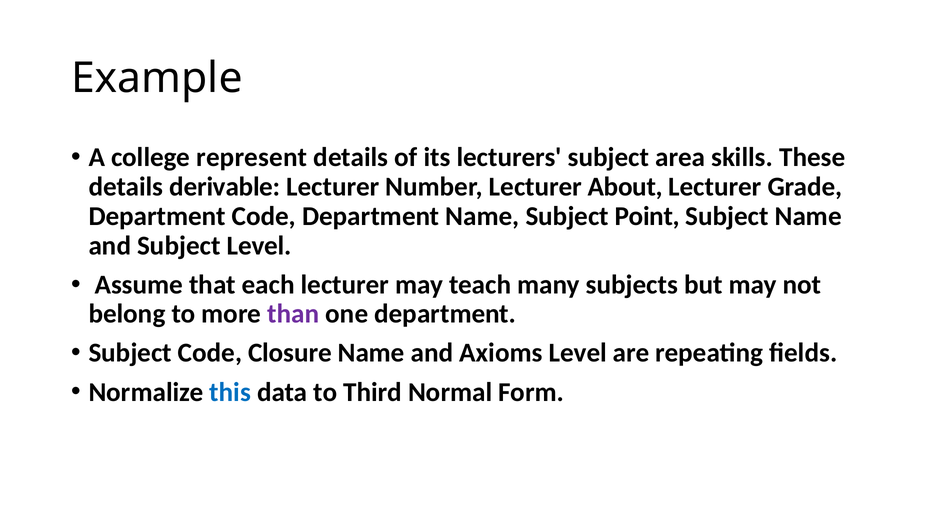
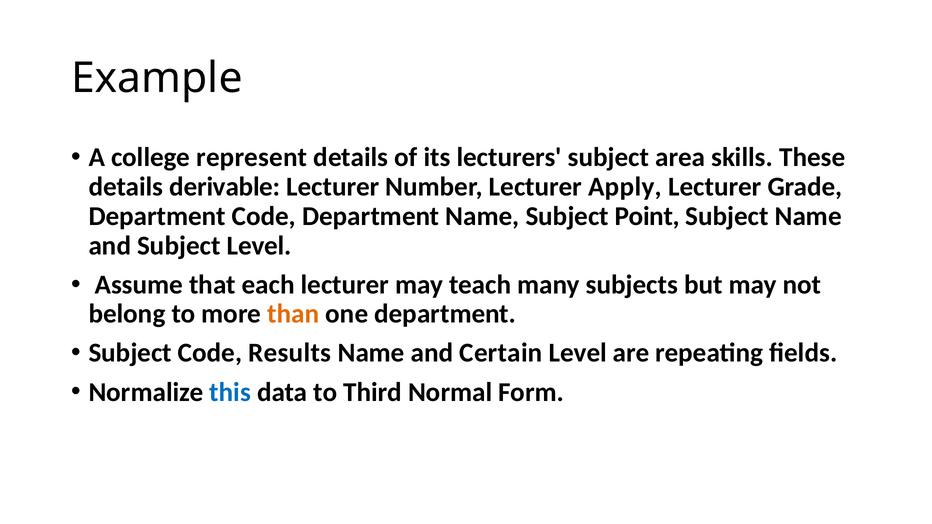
About: About -> Apply (625, 187)
than colour: purple -> orange (293, 314)
Closure: Closure -> Results (290, 353)
Axioms: Axioms -> Certain (501, 353)
